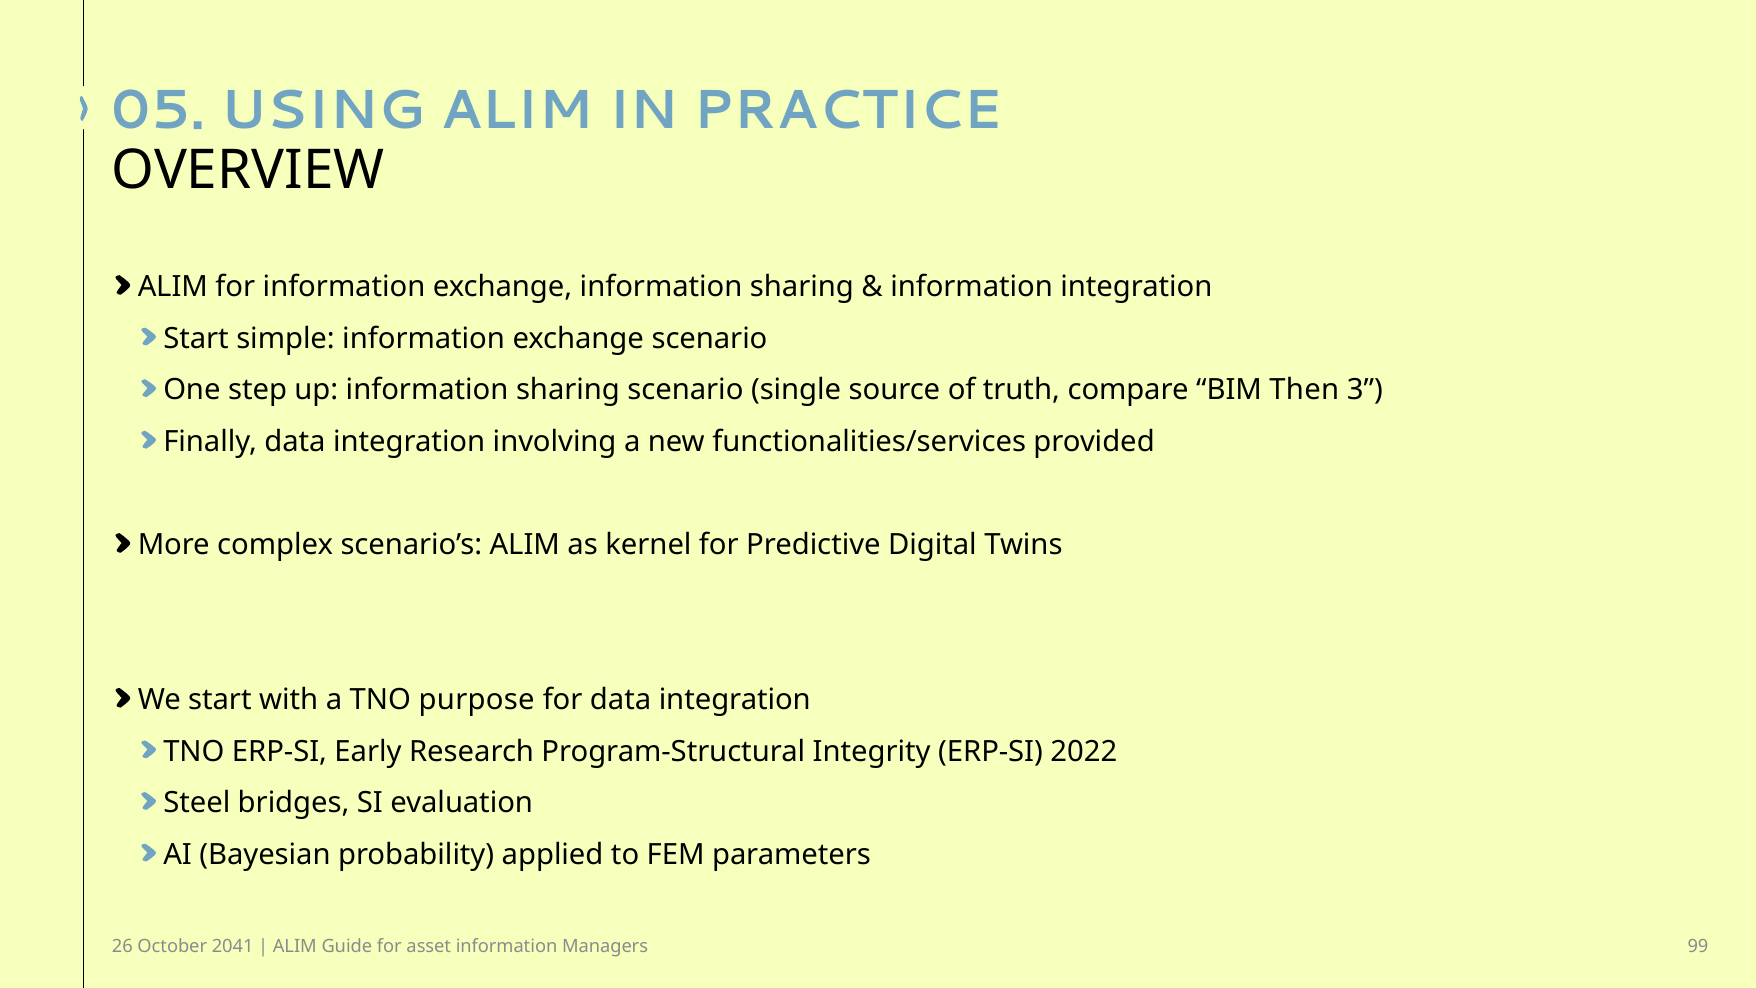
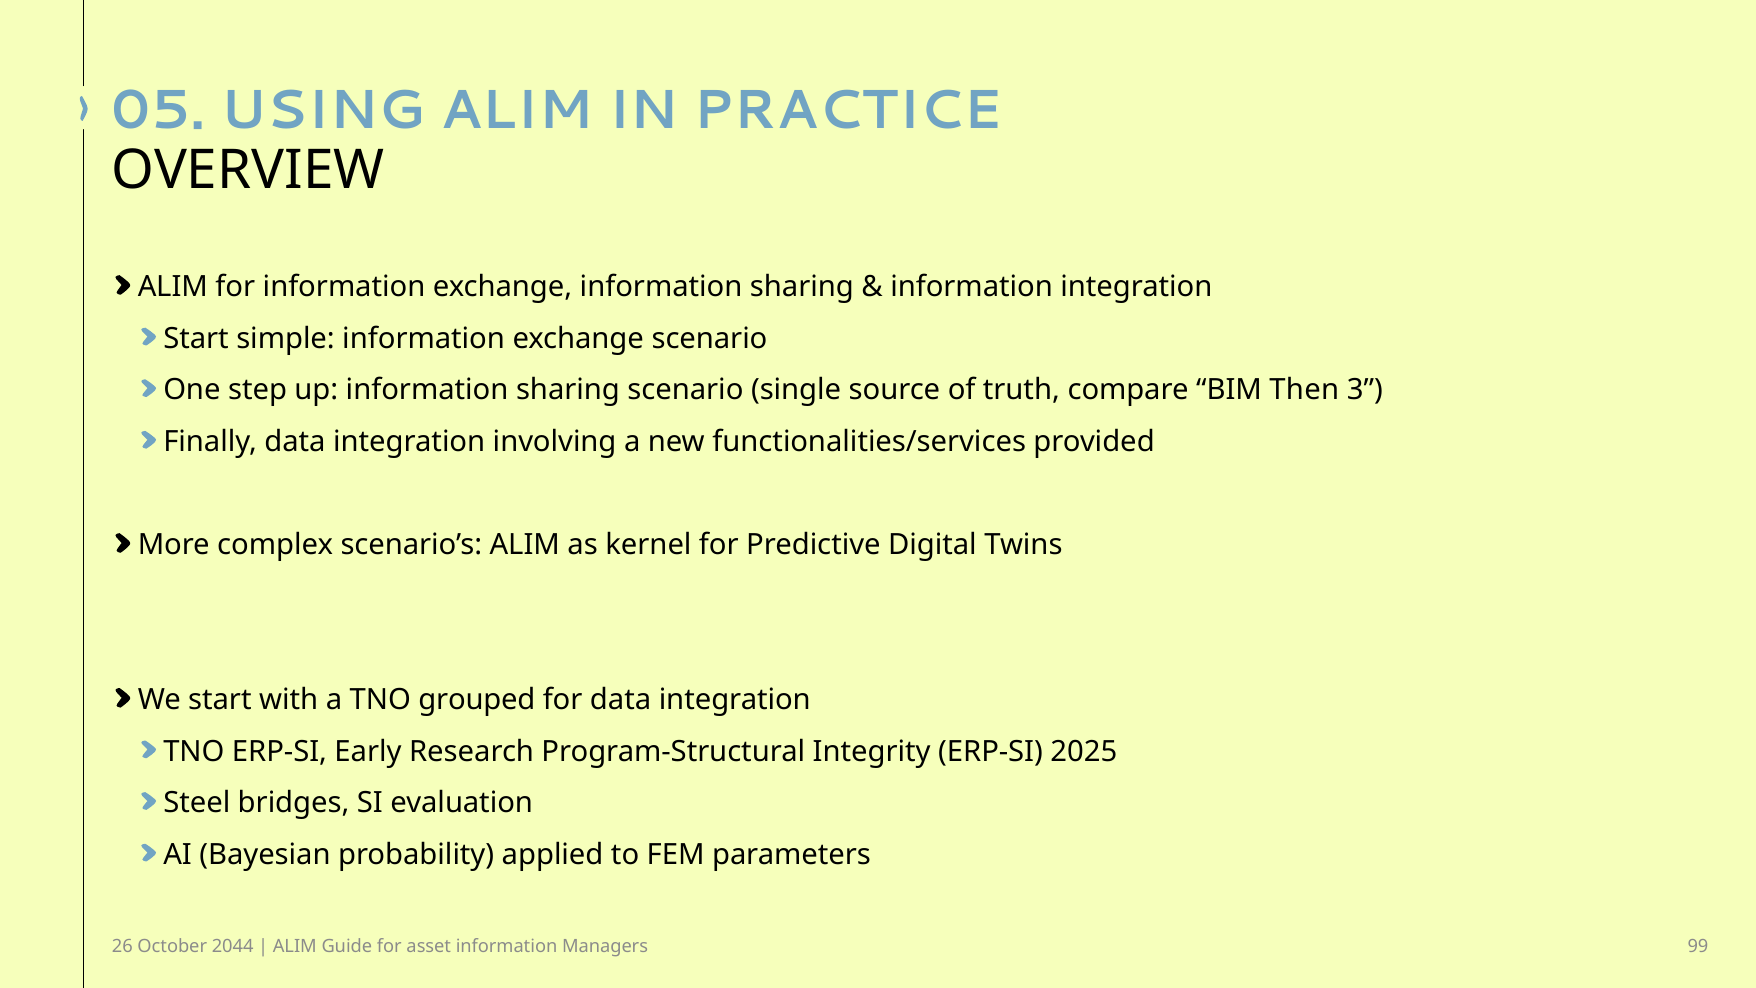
purpose: purpose -> grouped (477, 700)
2022: 2022 -> 2025 (1084, 751)
2041: 2041 -> 2044 (233, 947)
